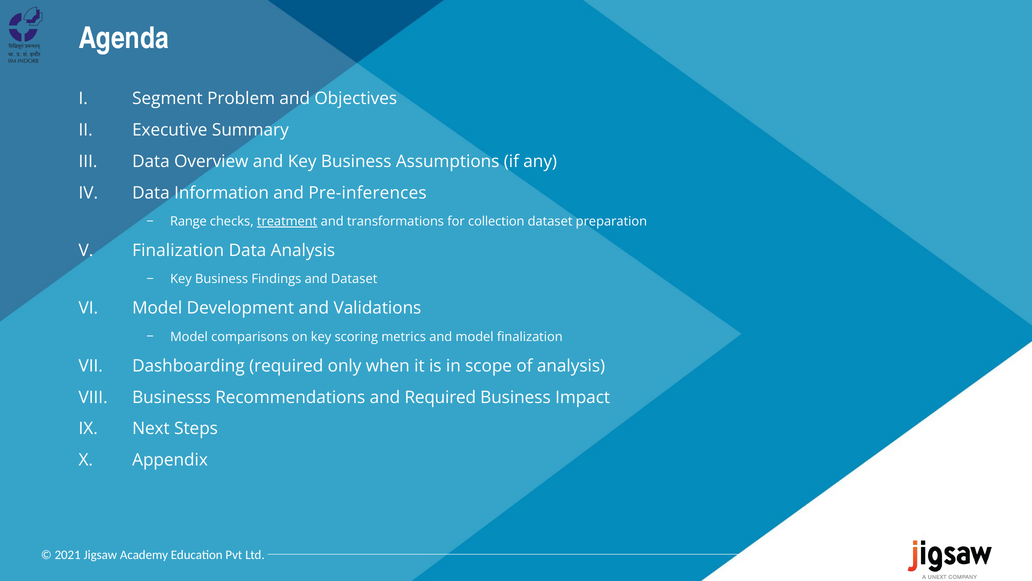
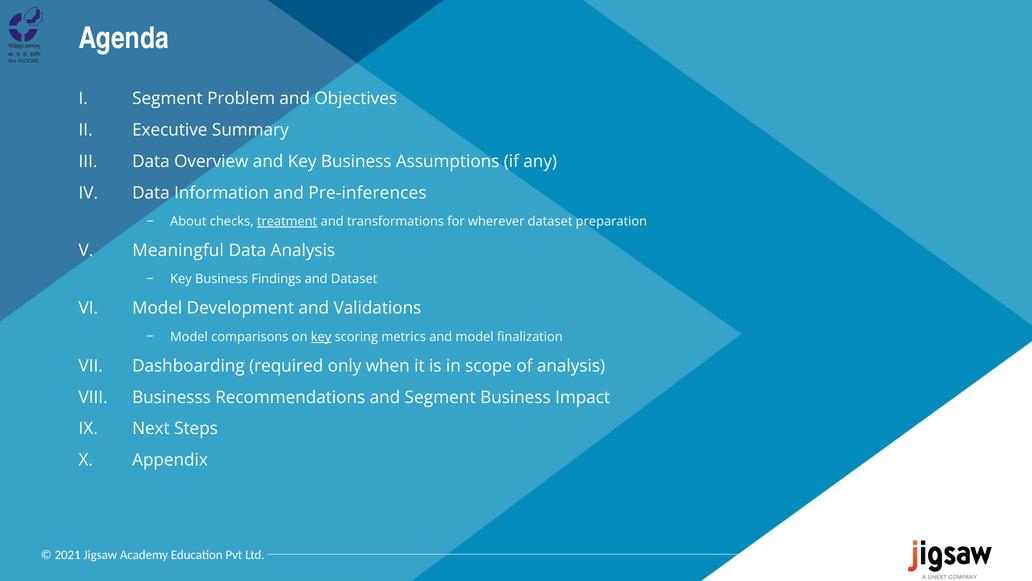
Range: Range -> About (188, 221)
collection: collection -> wherever (496, 221)
Finalization: Finalization -> Meaningful (178, 250)
key underline: none -> present (321, 337)
and Required: Required -> Segment (440, 397)
